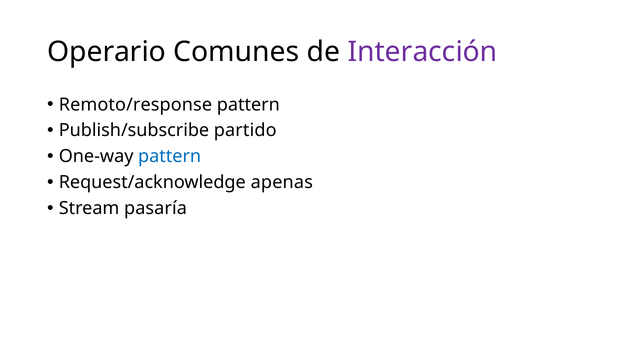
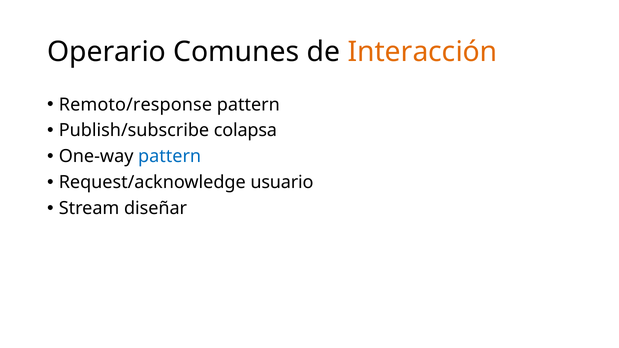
Interacción colour: purple -> orange (423, 52)
partido: partido -> colapsa (245, 131)
apenas: apenas -> usuario (282, 183)
pasaría: pasaría -> diseñar (156, 208)
